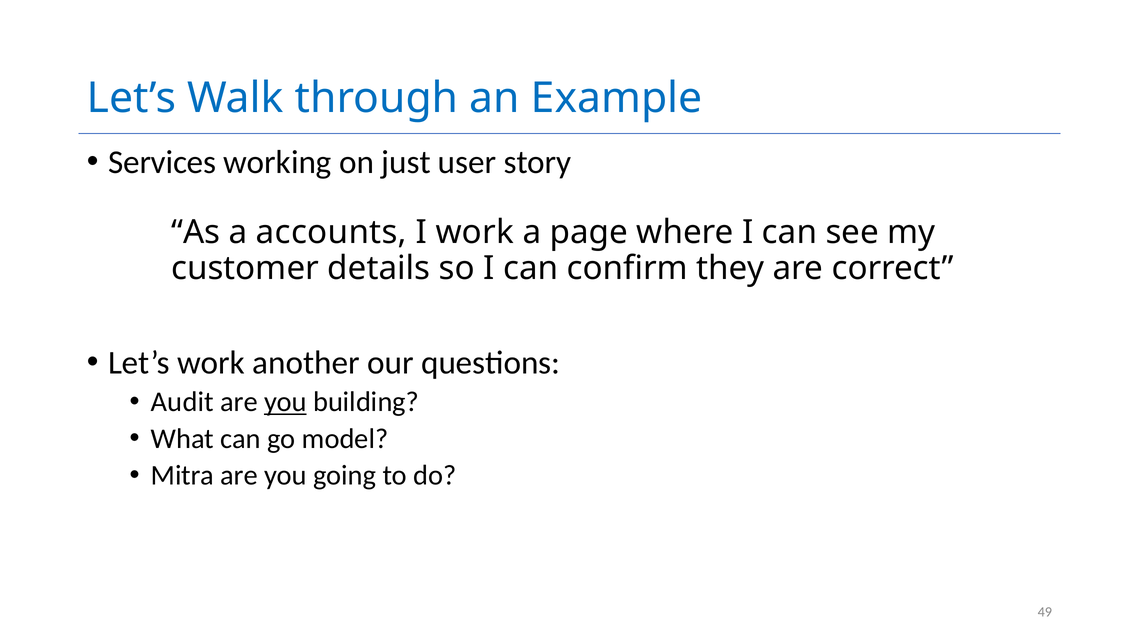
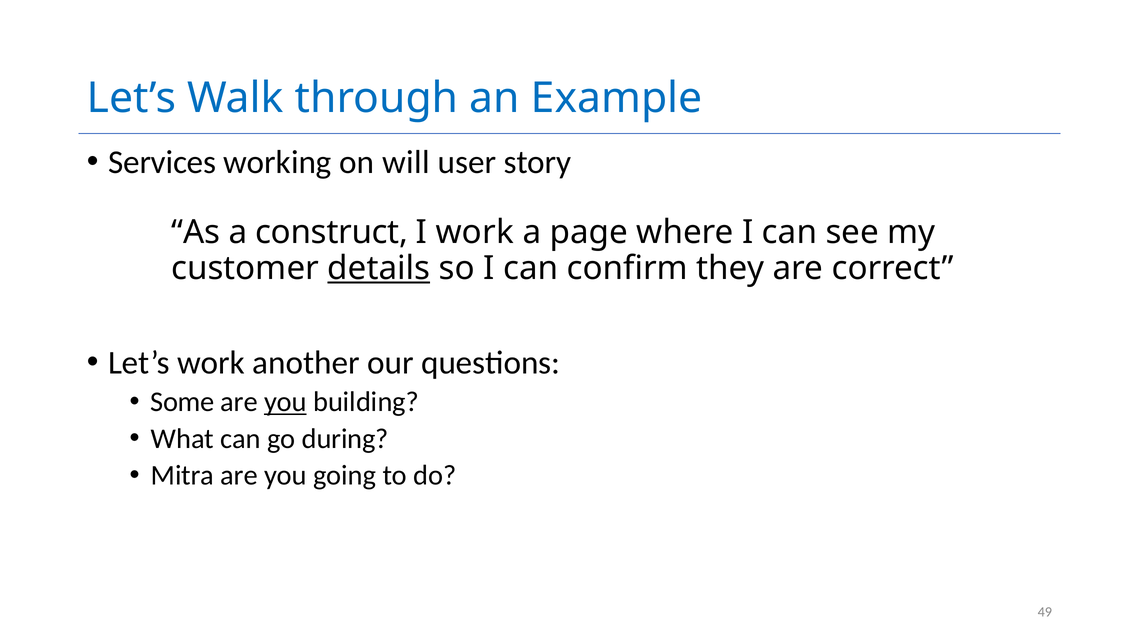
just: just -> will (406, 162)
accounts: accounts -> construct (332, 232)
details underline: none -> present (379, 268)
Audit: Audit -> Some (183, 402)
model: model -> during (345, 439)
